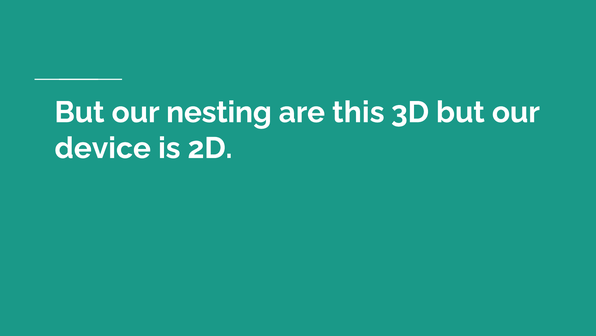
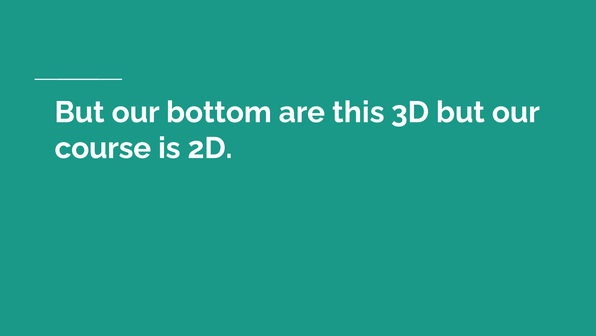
nesting: nesting -> bottom (219, 112)
device: device -> course (103, 148)
